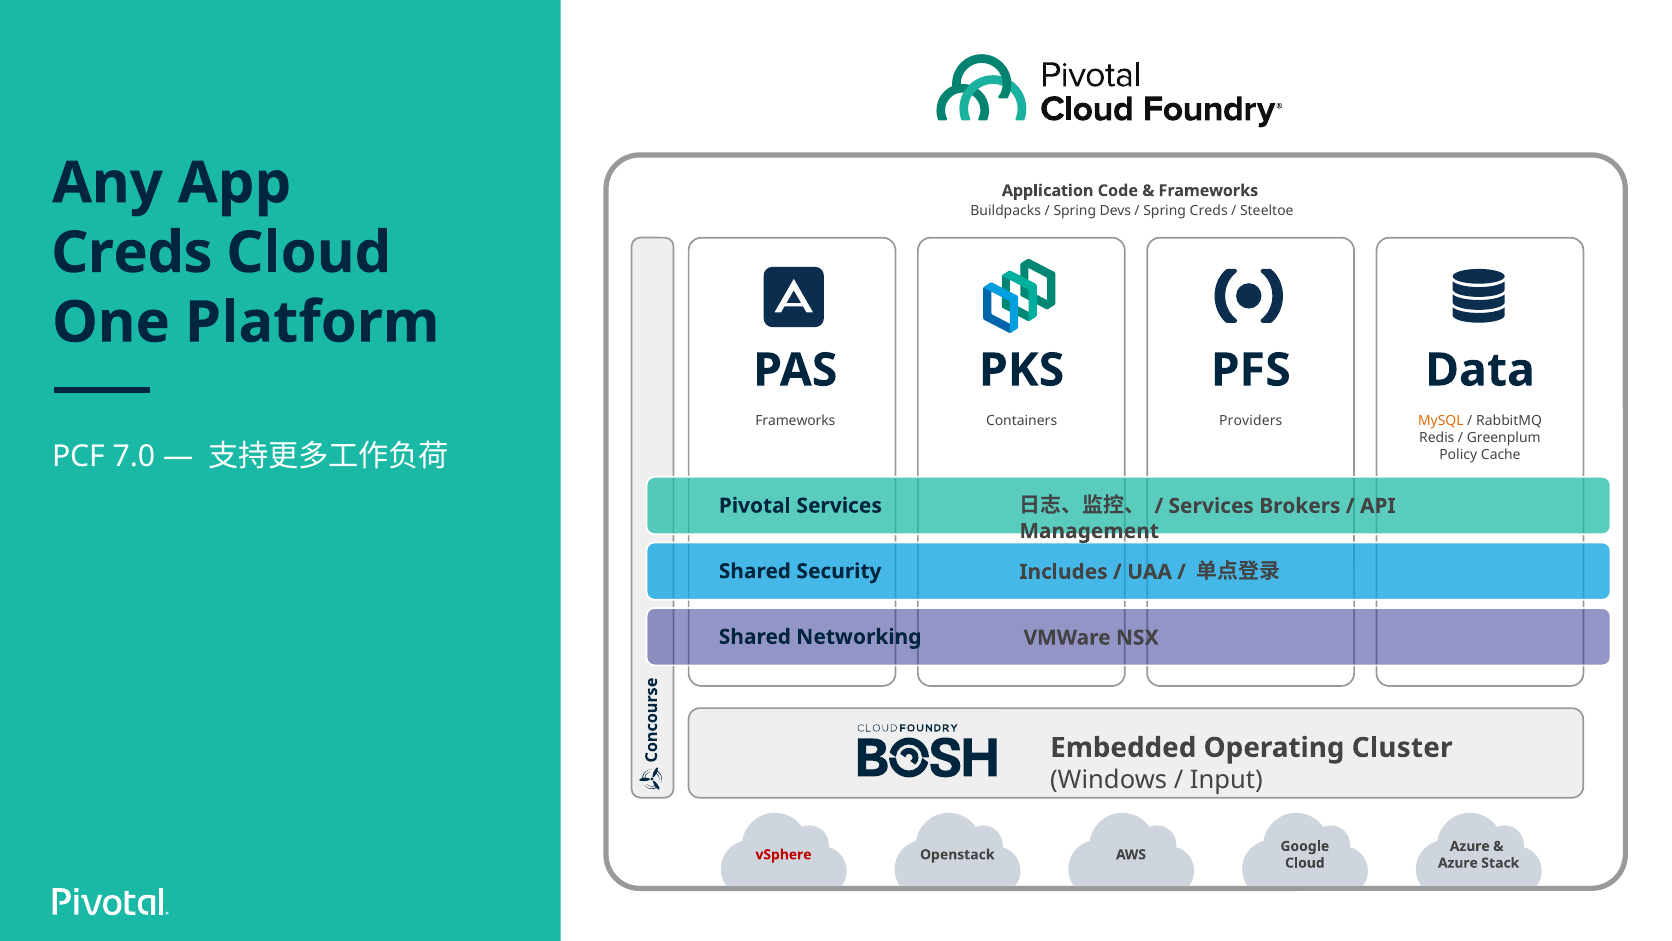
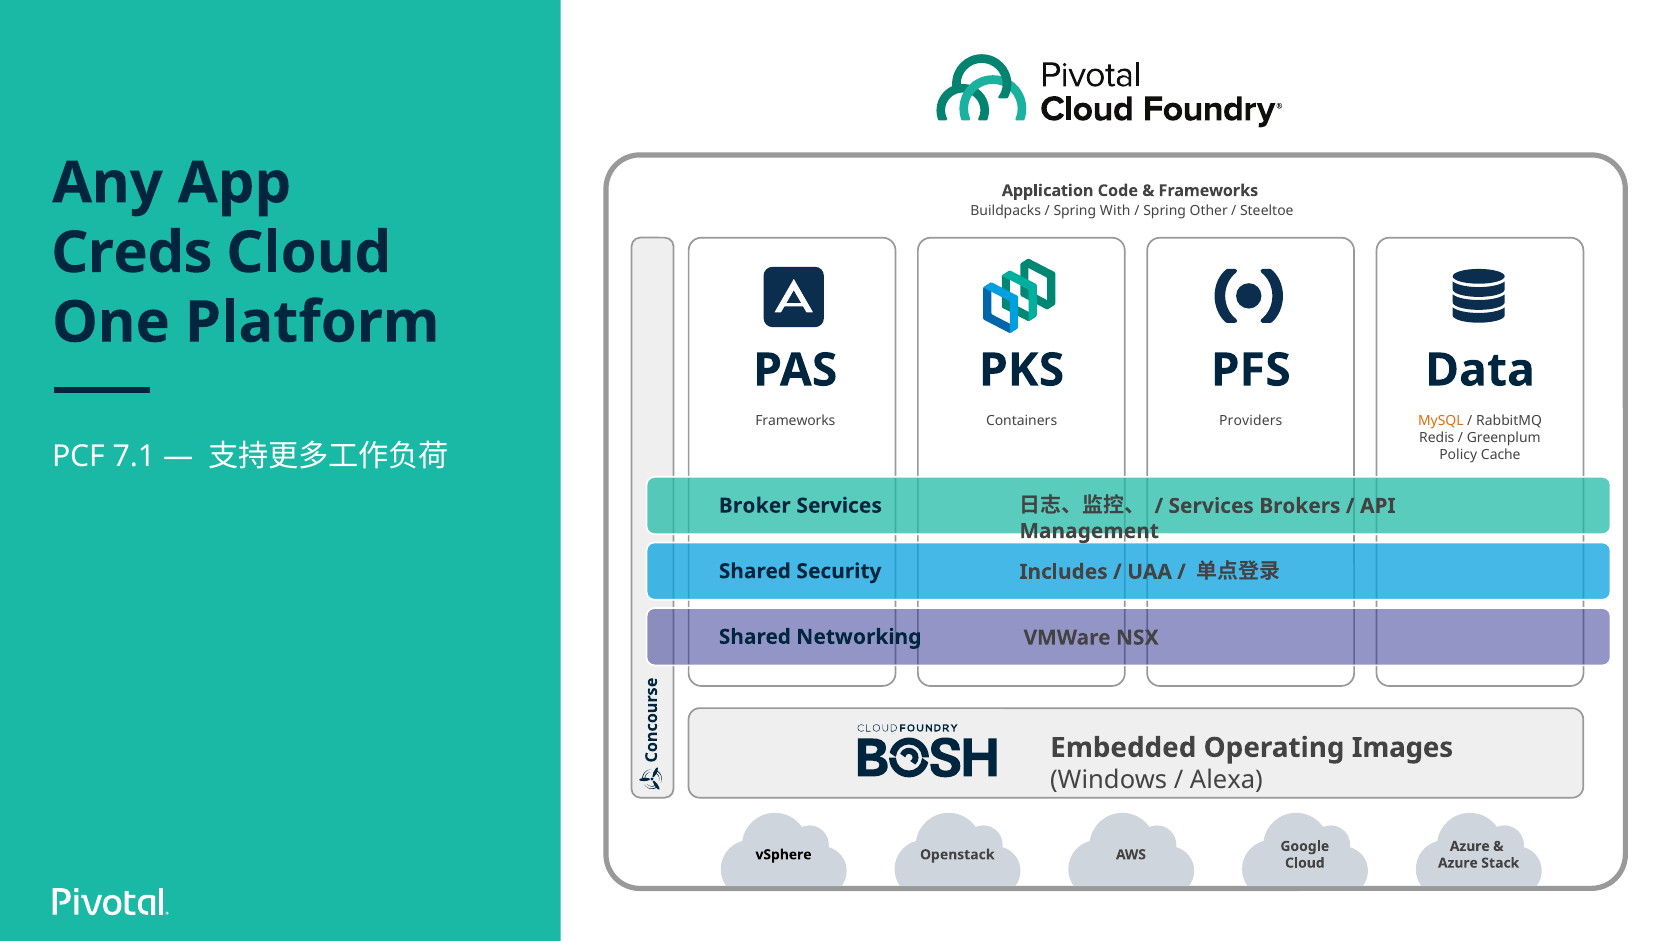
Devs: Devs -> With (1115, 211)
Spring Creds: Creds -> Other (1209, 211)
7.0: 7.0 -> 7.1 (134, 456)
Pivotal: Pivotal -> Broker (755, 505)
Cluster: Cluster -> Images (1402, 747)
Input: Input -> Alexa (1226, 779)
vSphere colour: red -> black (784, 854)
